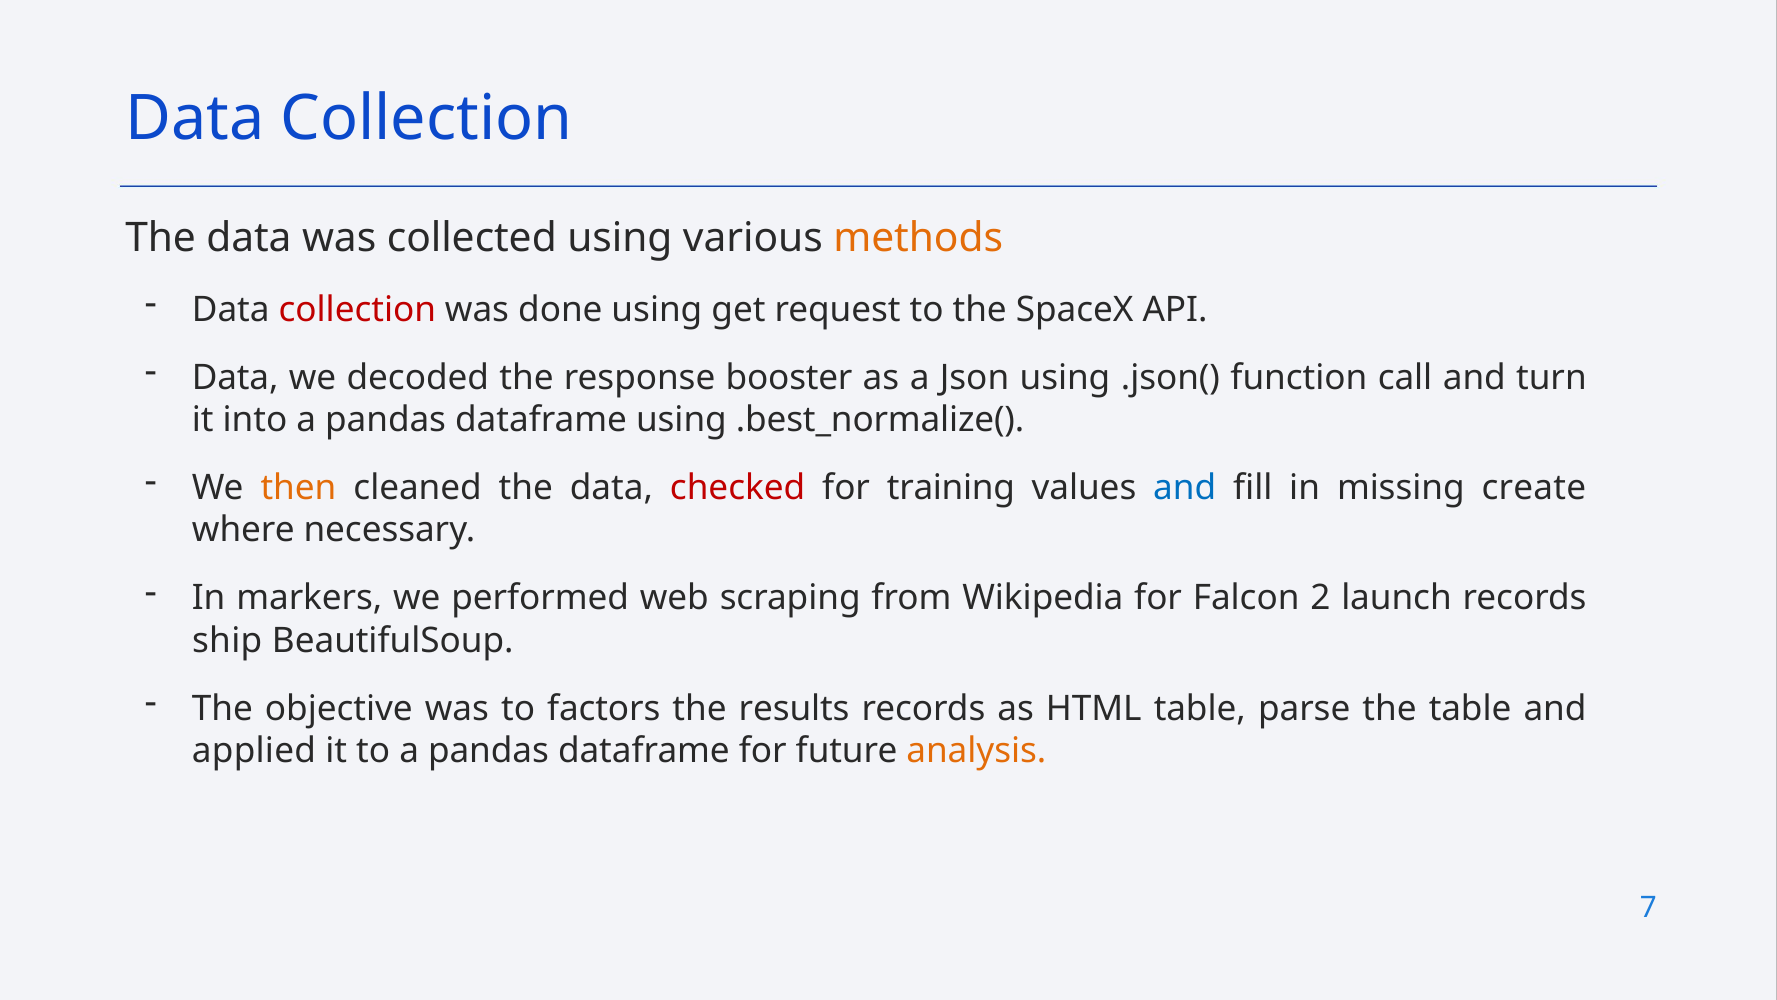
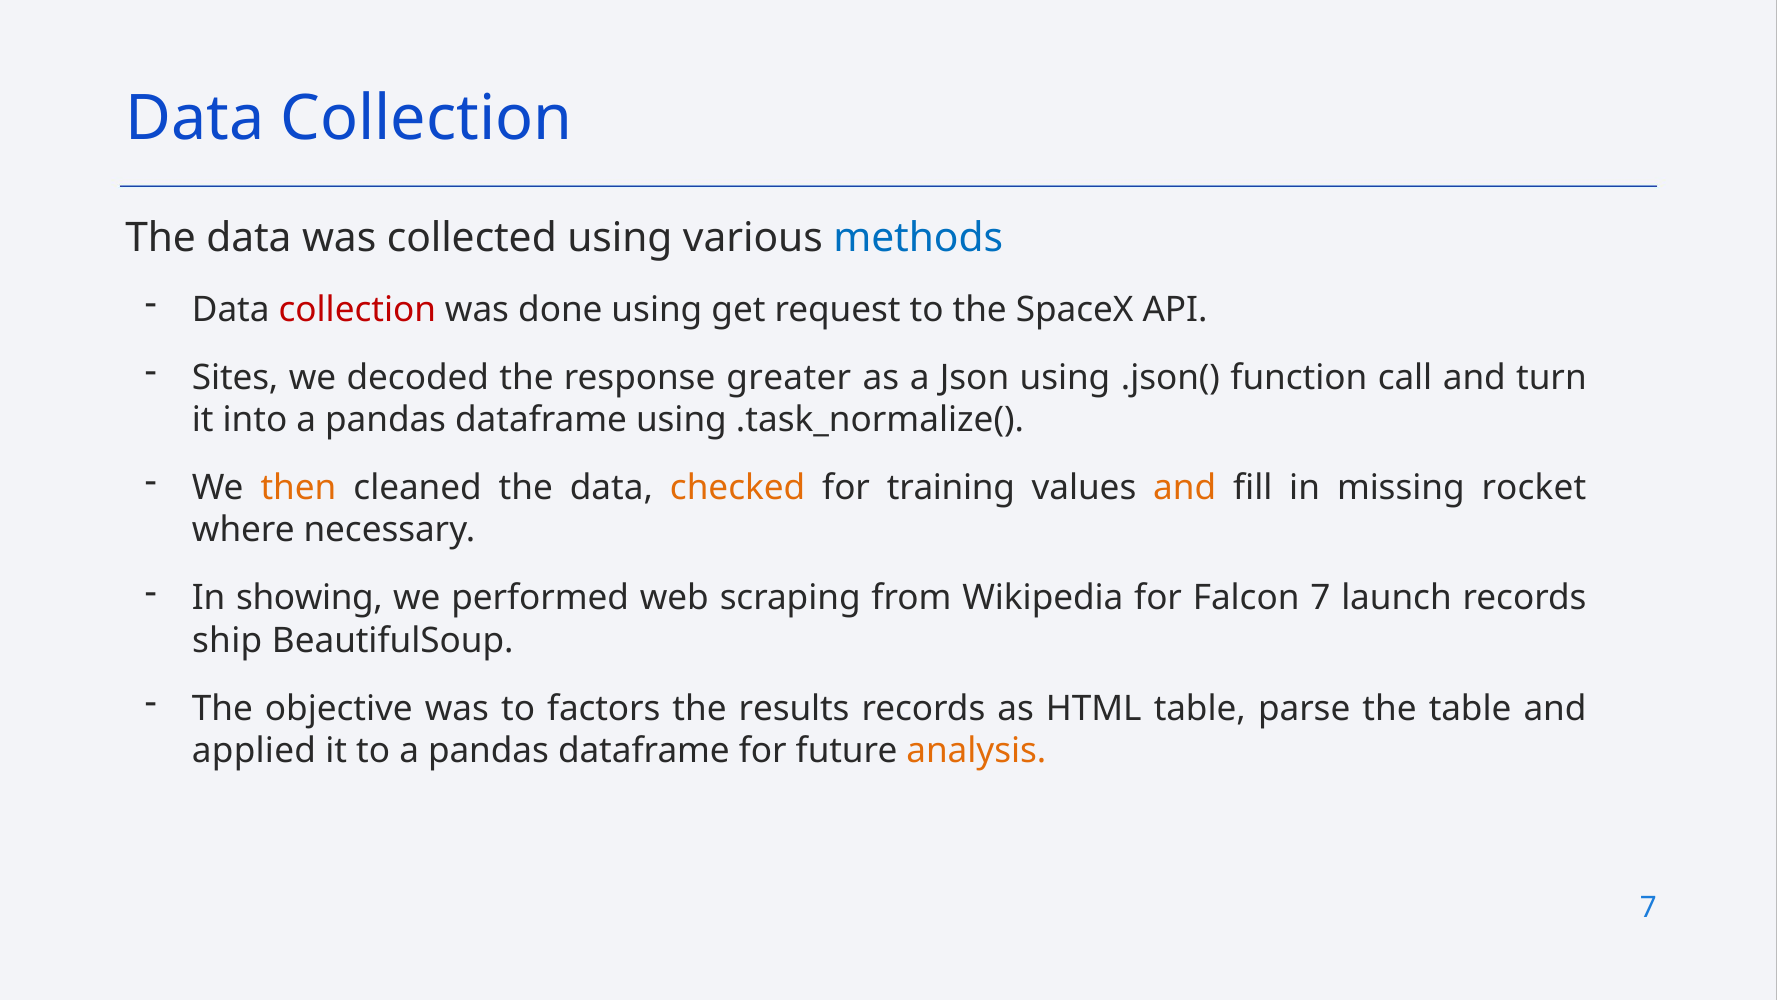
methods colour: orange -> blue (918, 238)
Data: Data -> Sites (235, 378)
booster: booster -> greater (789, 378)
.best_normalize(: .best_normalize( -> .task_normalize( (880, 420)
checked colour: red -> orange (738, 488)
and colour: blue -> orange (1185, 488)
create: create -> rocket (1534, 488)
markers: markers -> showing (309, 598)
Falcon 2: 2 -> 7 (1320, 598)
